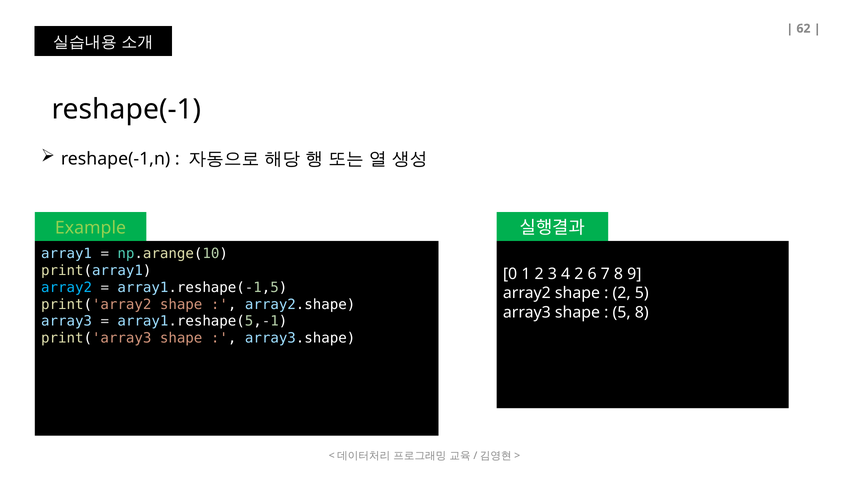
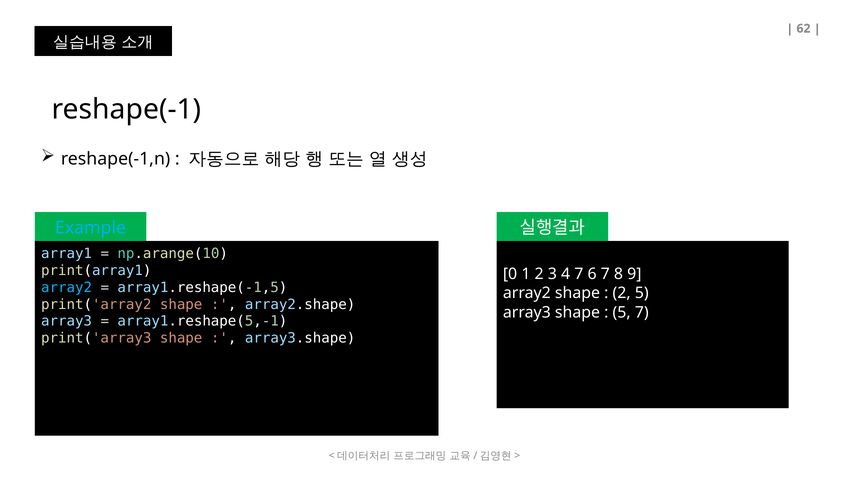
Example colour: light green -> light blue (90, 228)
4 2: 2 -> 7 (579, 274)
5 8: 8 -> 7 (642, 313)
